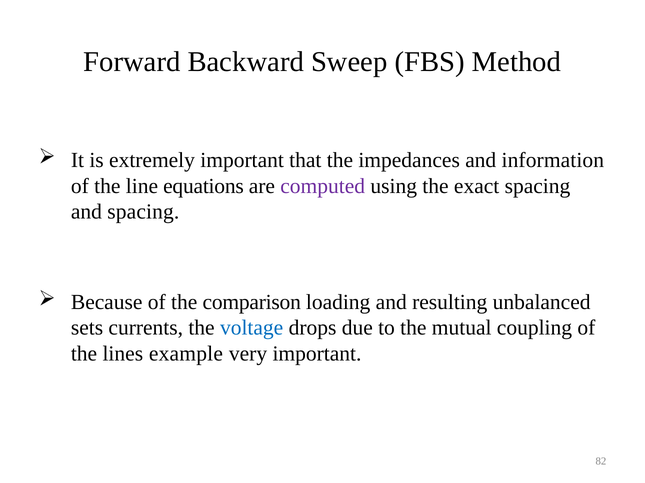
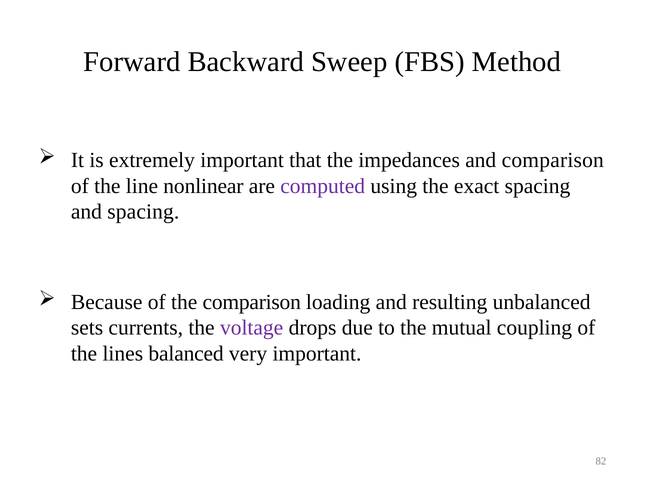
and information: information -> comparison (553, 161)
equations: equations -> nonlinear (203, 186)
voltage colour: blue -> purple (252, 328)
example: example -> balanced (186, 354)
